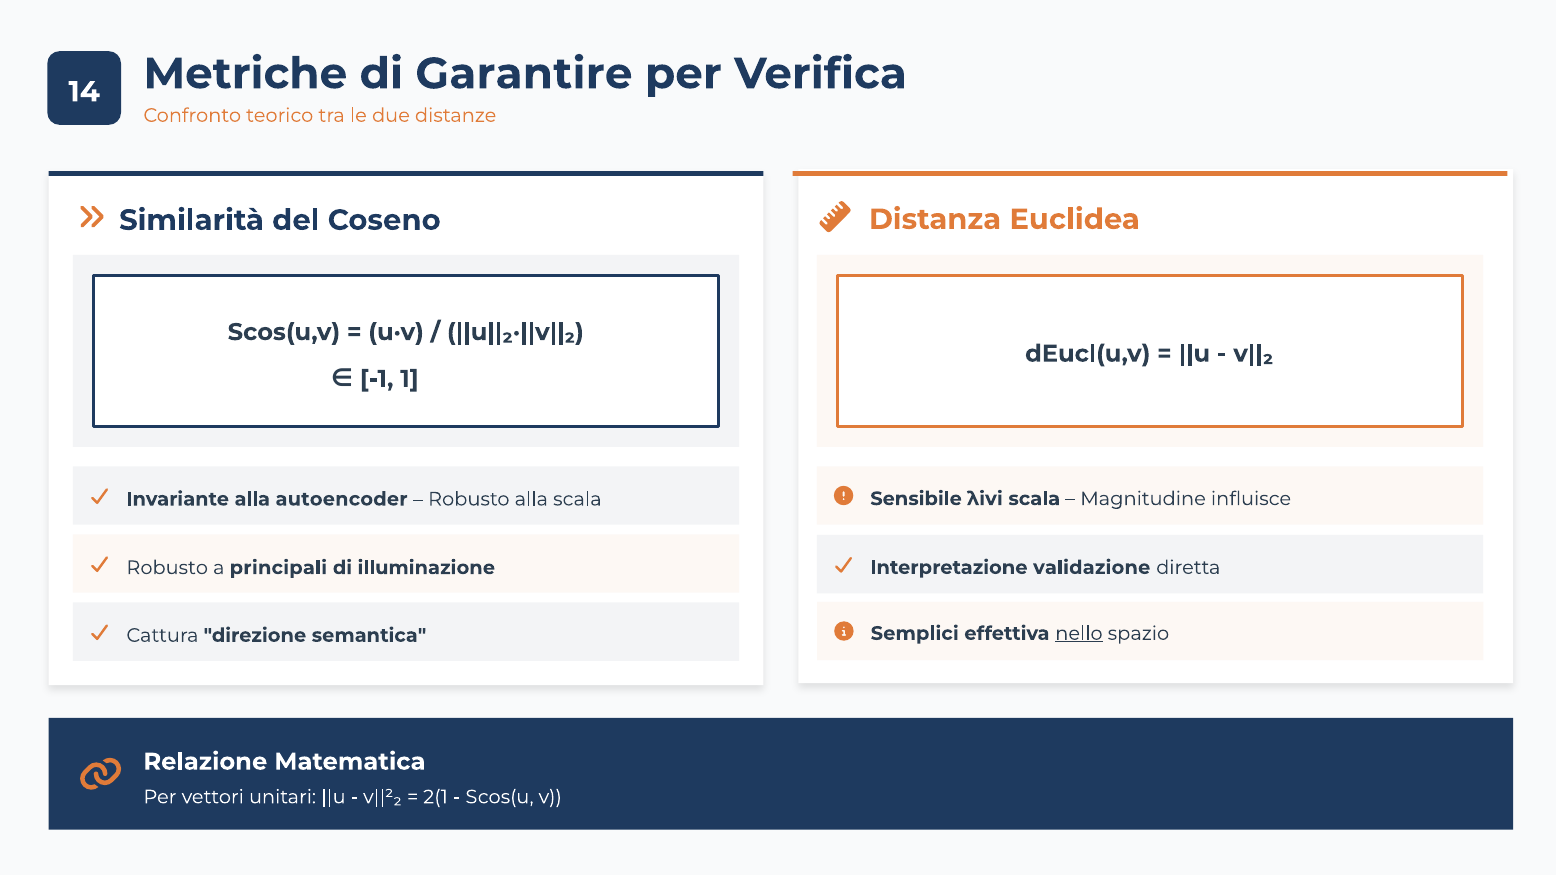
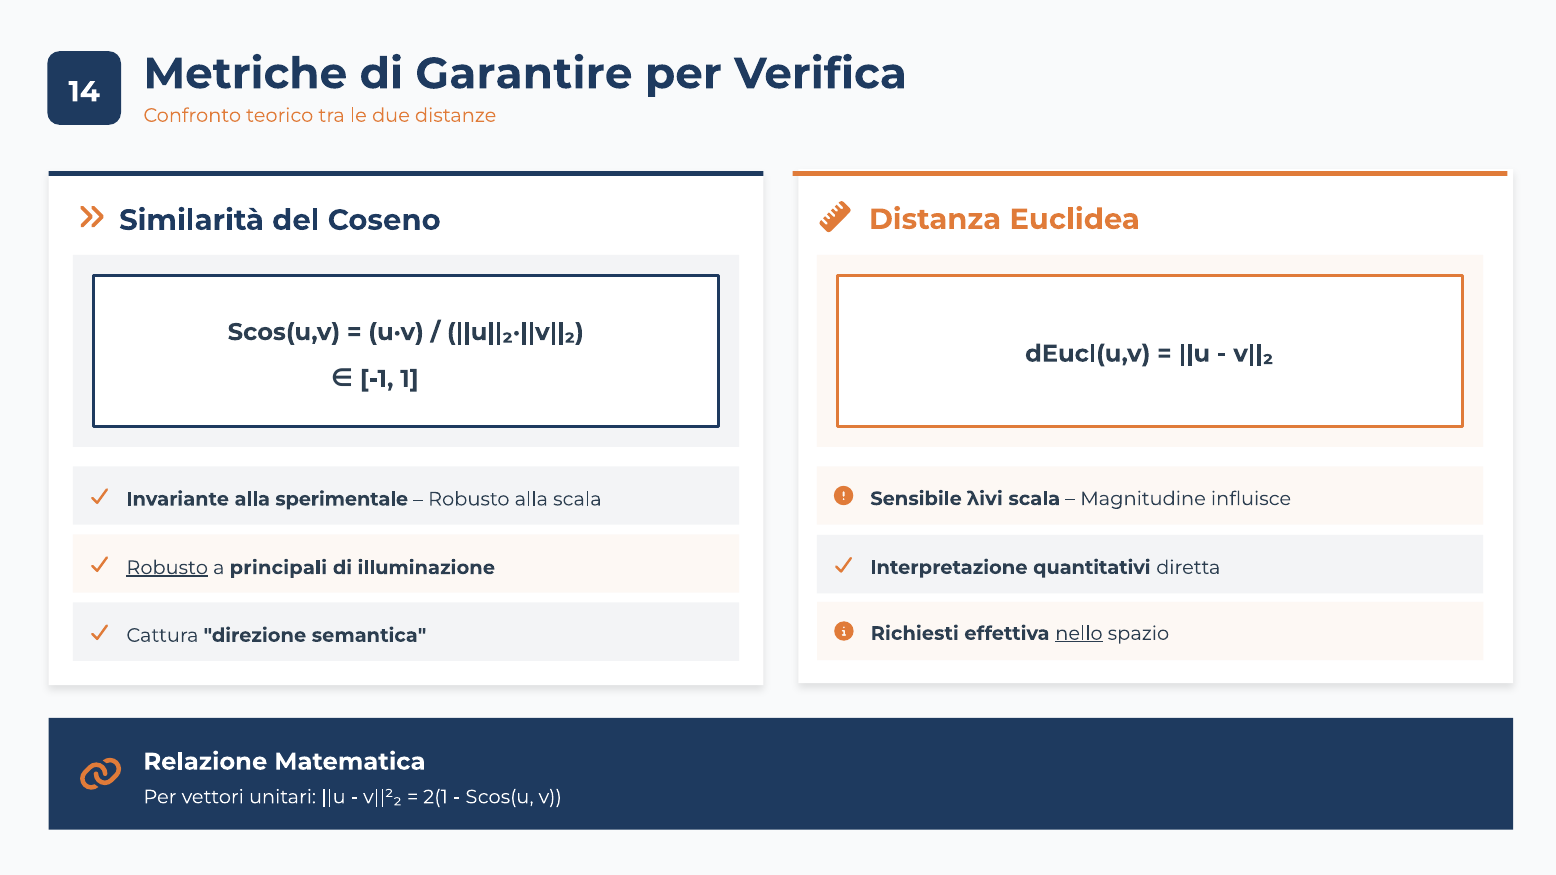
autoencoder: autoencoder -> sperimentale (342, 499)
validazione: validazione -> quantitativi (1092, 568)
Robusto underline: none -> present (167, 568)
Semplici: Semplici -> Richiesti (915, 634)
